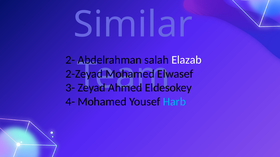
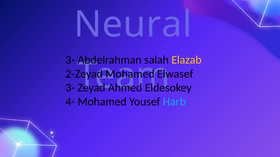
Similar: Similar -> Neural (133, 25)
2-: 2- -> 3- (70, 60)
Elazab colour: white -> yellow (187, 60)
